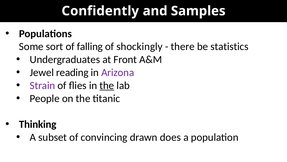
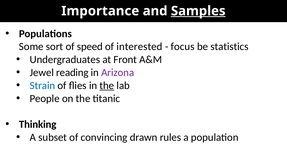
Confidently: Confidently -> Importance (100, 11)
Samples underline: none -> present (198, 11)
falling: falling -> speed (90, 46)
shockingly: shockingly -> interested (139, 46)
there: there -> focus (183, 46)
Strain colour: purple -> blue (42, 85)
does: does -> rules (170, 137)
